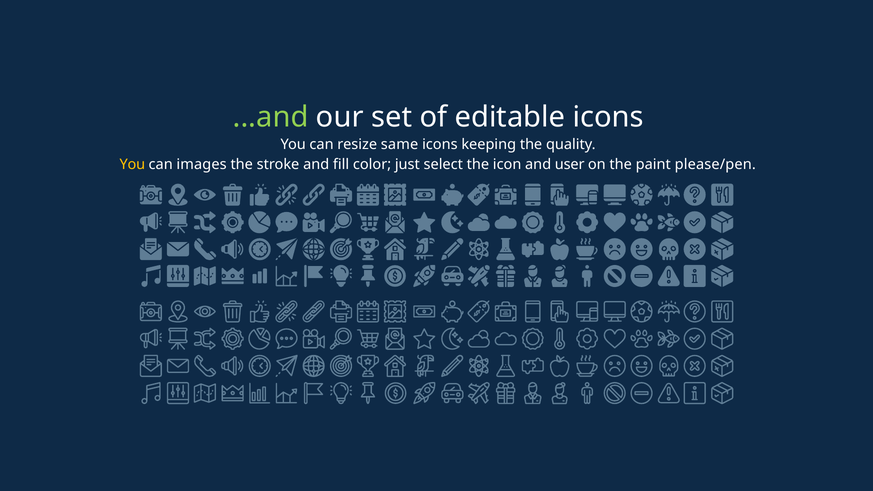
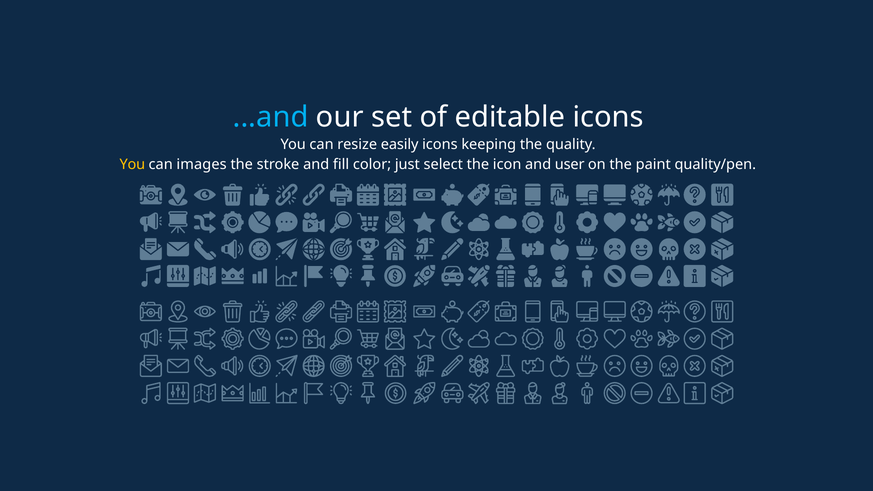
...and colour: light green -> light blue (271, 117)
same: same -> easily (400, 144)
please/pen: please/pen -> quality/pen (715, 165)
